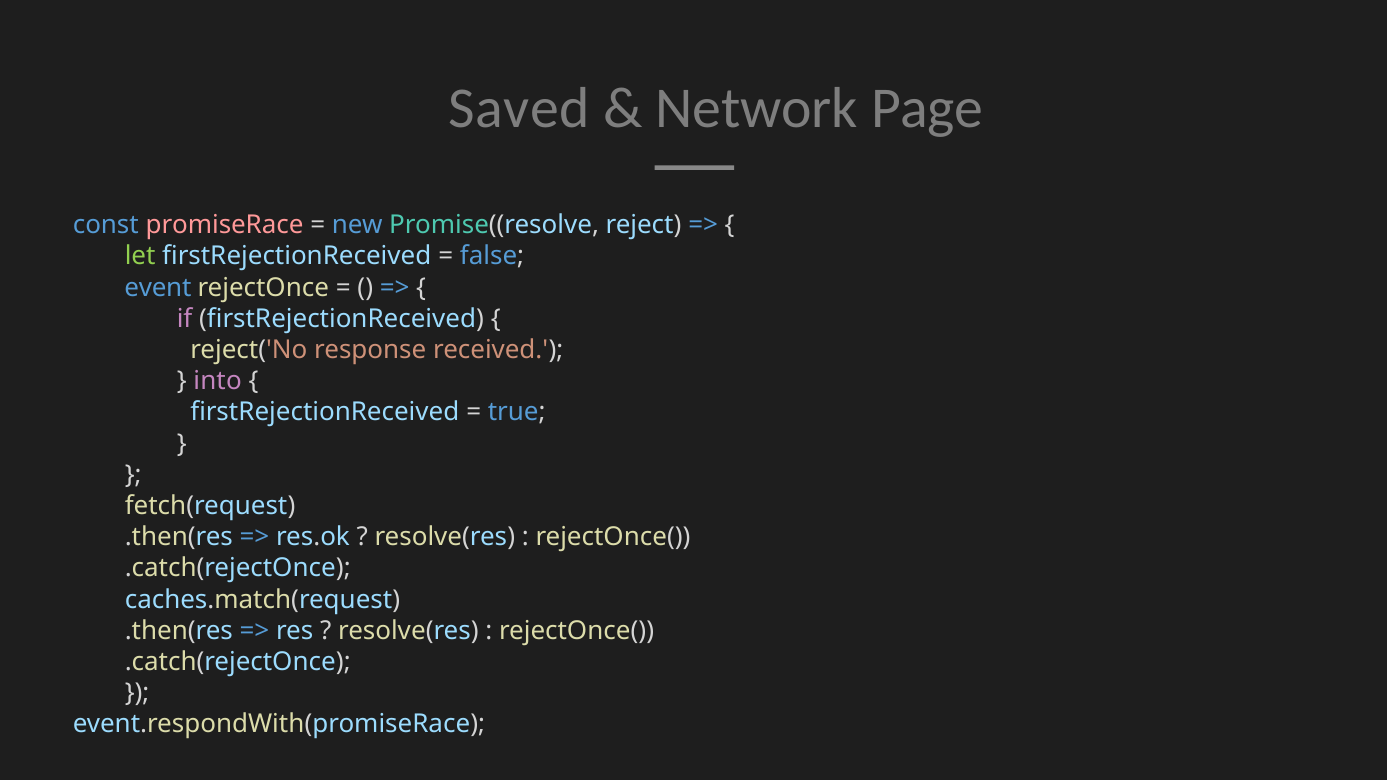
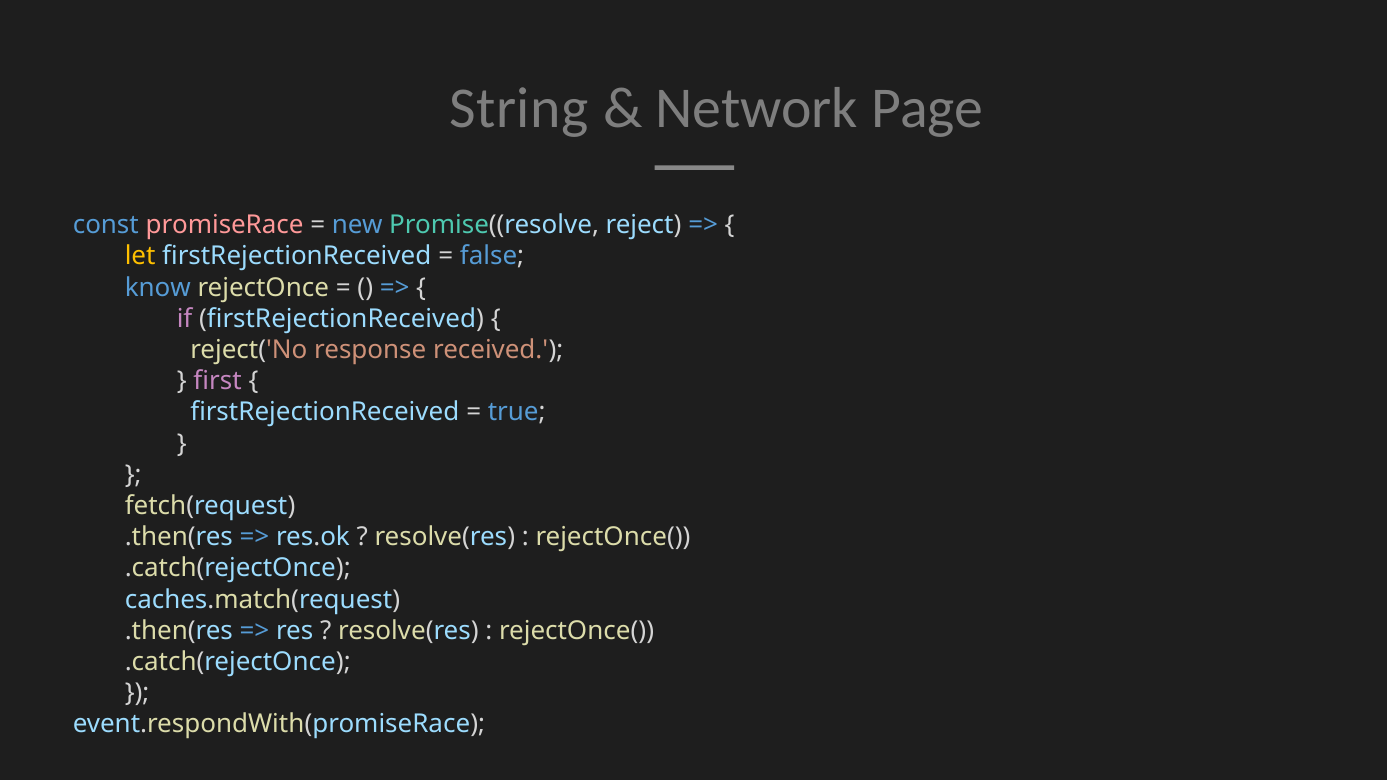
Saved: Saved -> String (519, 108)
let colour: light green -> yellow (140, 256)
event: event -> know (158, 288)
into: into -> first (218, 381)
